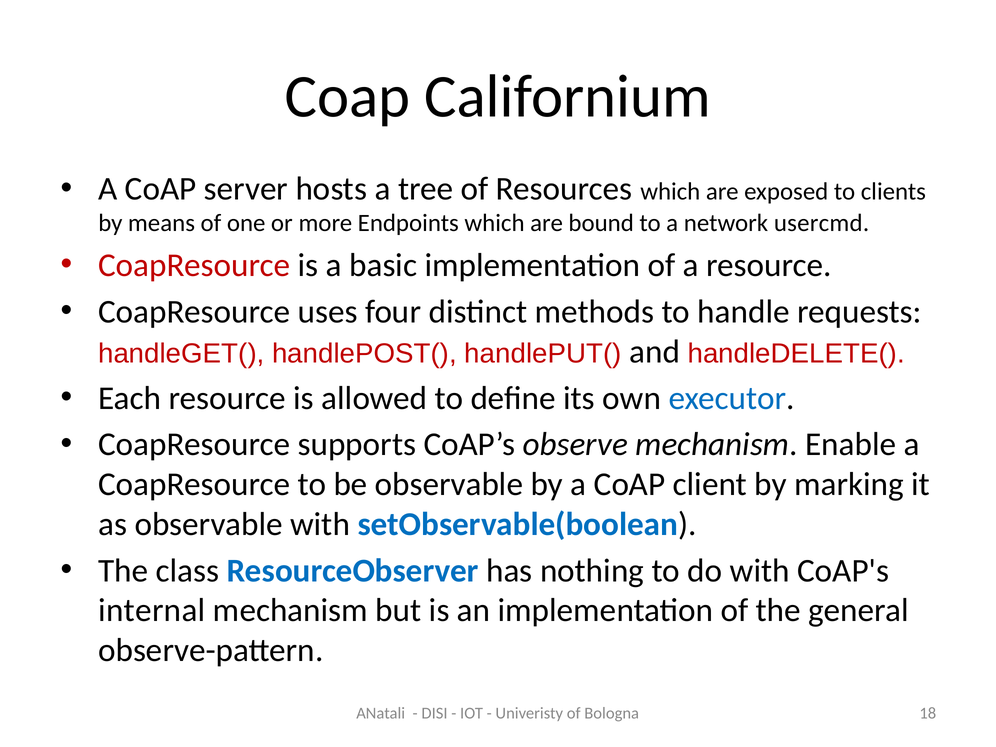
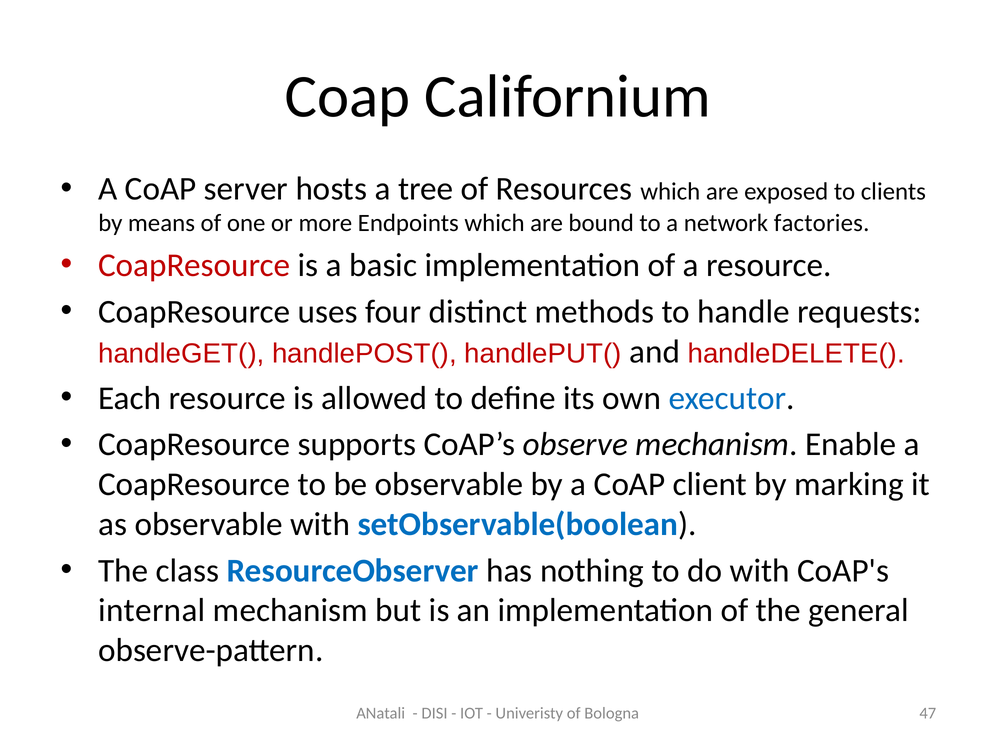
usercmd: usercmd -> factories (822, 223)
18: 18 -> 47 (928, 713)
